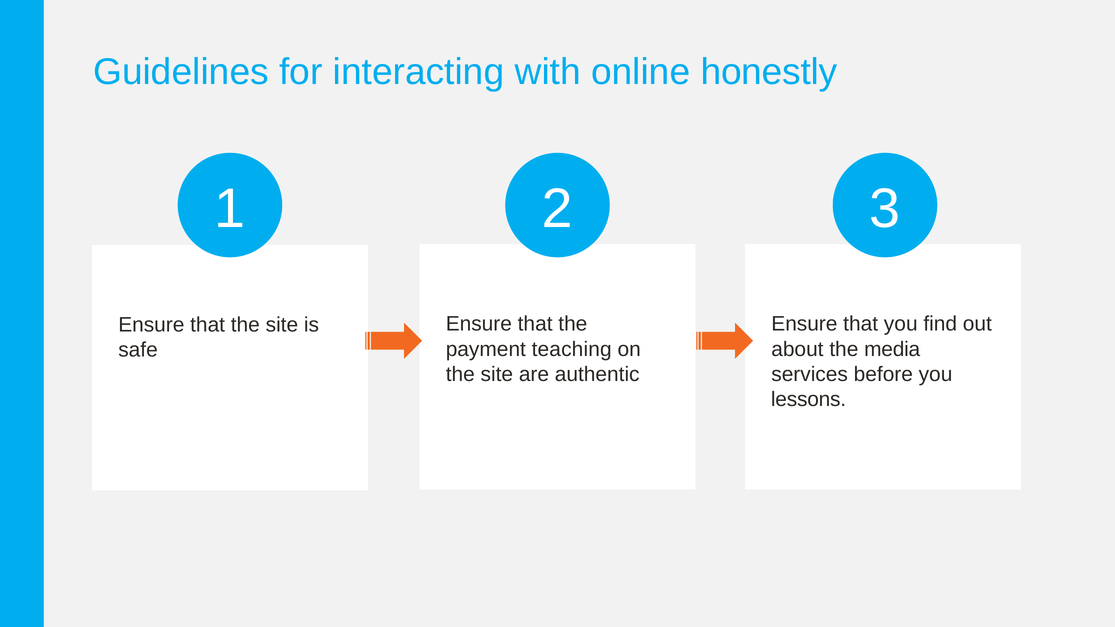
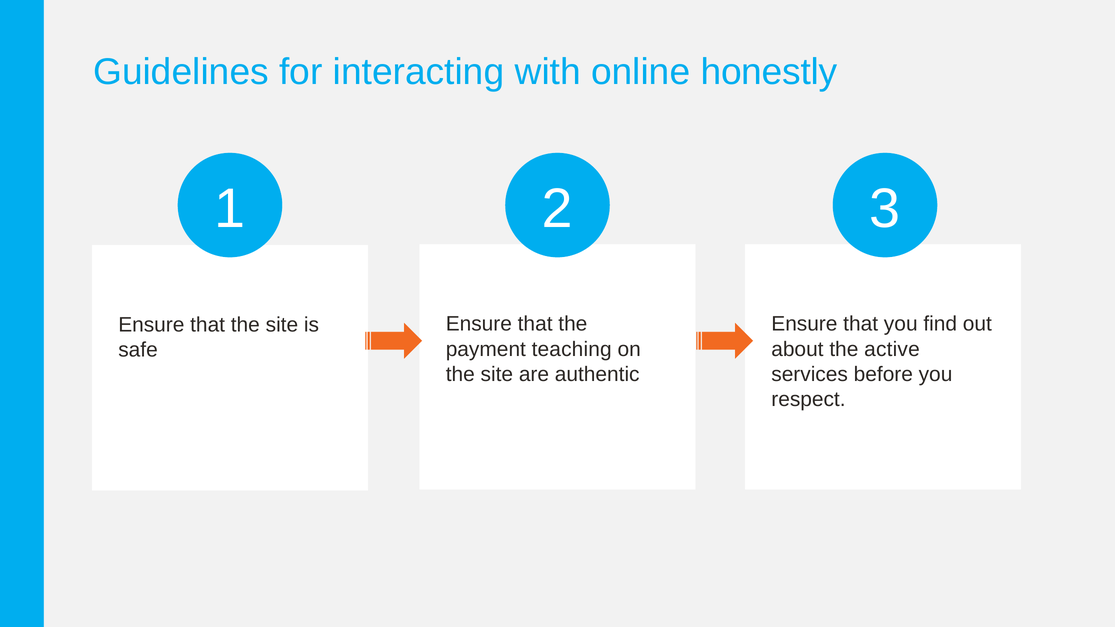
media: media -> active (892, 349)
lessons: lessons -> respect (808, 399)
